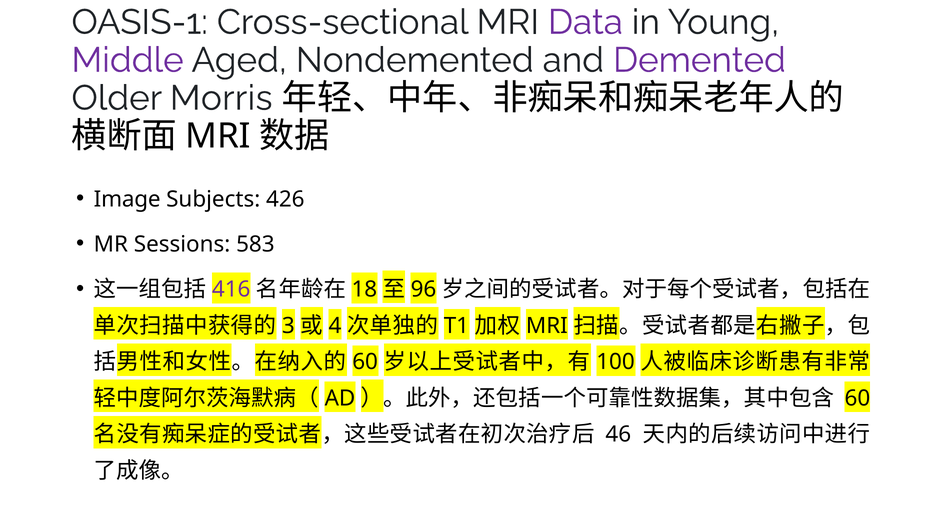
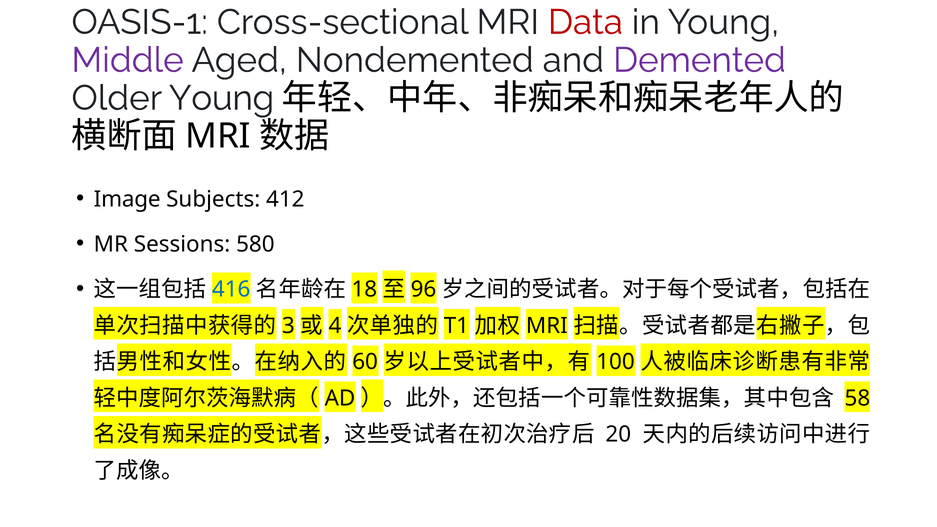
Data colour: purple -> red (585, 22)
Older Morris: Morris -> Young (221, 98)
426: 426 -> 412 (285, 199)
583: 583 -> 580 (255, 244)
416 colour: purple -> blue (231, 289)
60: 60 -> 58 (857, 398)
46: 46 -> 20 (618, 435)
